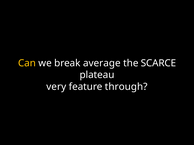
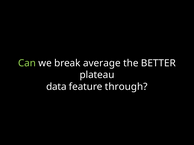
Can colour: yellow -> light green (27, 63)
SCARCE: SCARCE -> BETTER (158, 63)
very: very -> data (56, 87)
